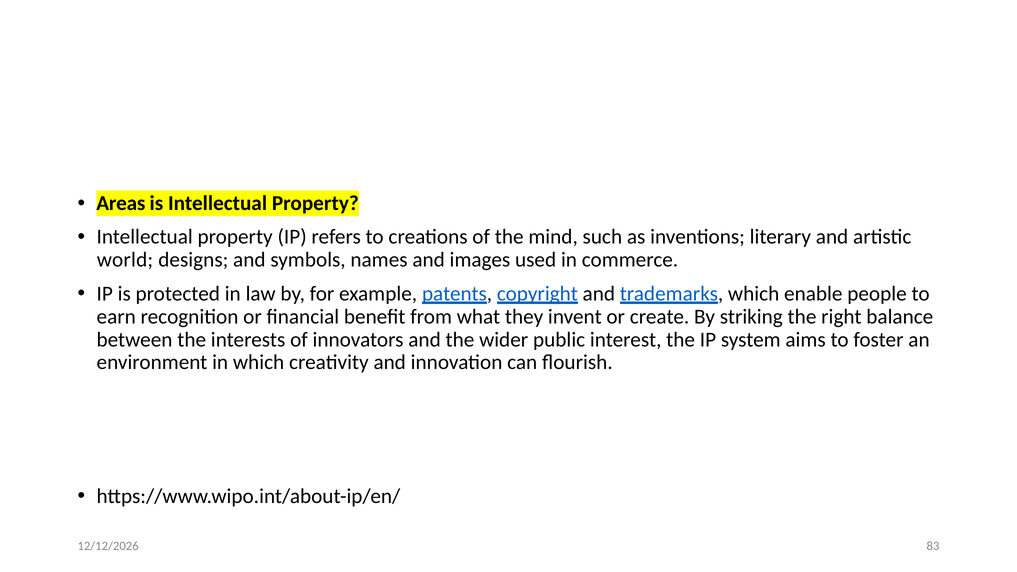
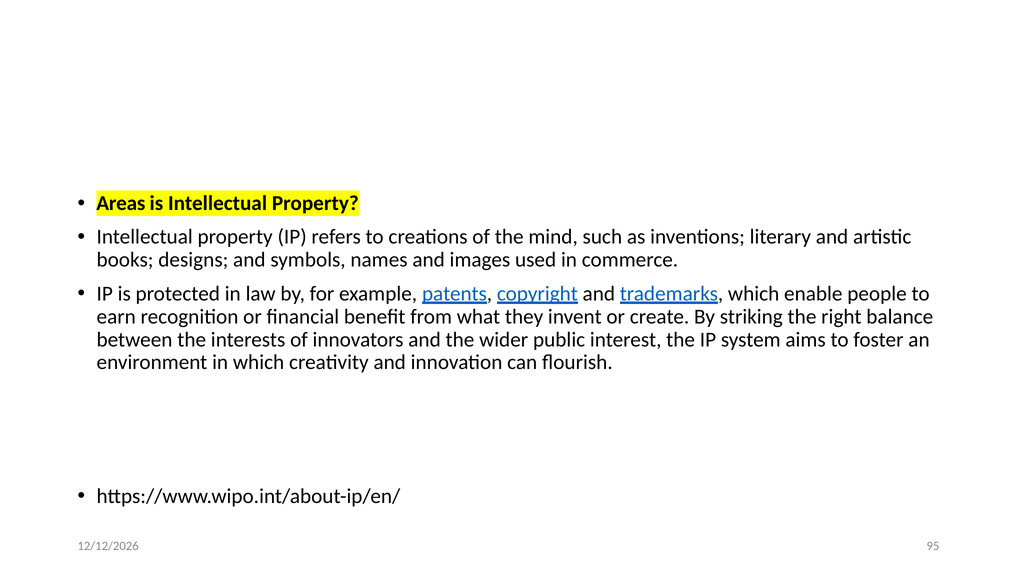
world: world -> books (125, 260)
83: 83 -> 95 (933, 546)
